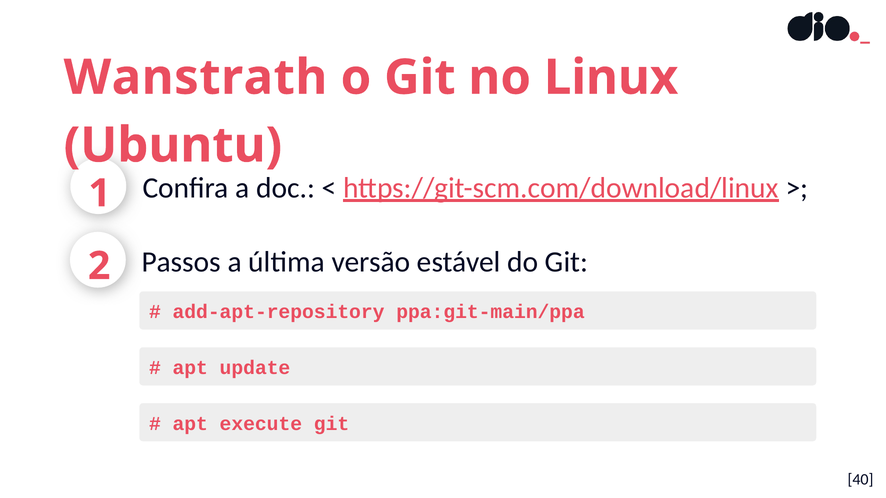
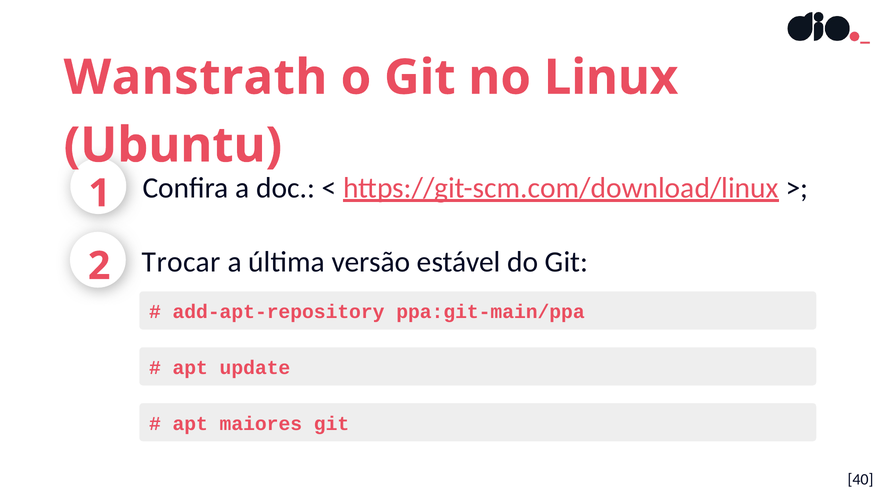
Passos: Passos -> Trocar (181, 262)
execute: execute -> maiores (261, 424)
